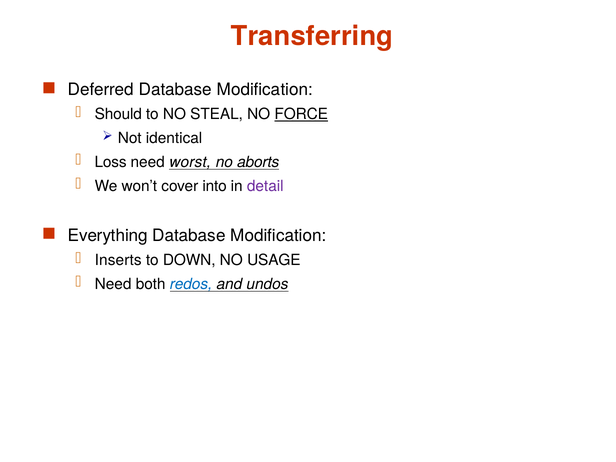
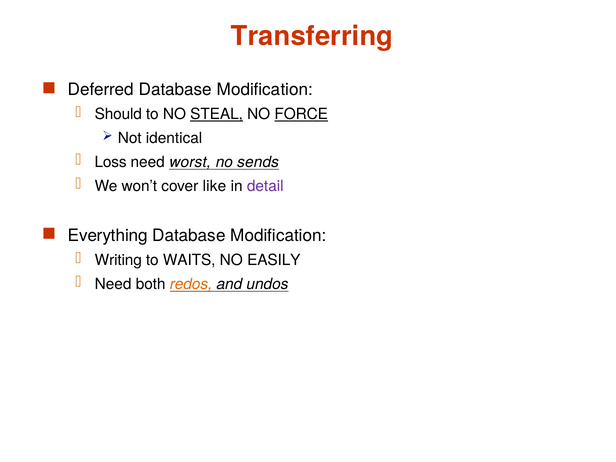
STEAL underline: none -> present (217, 114)
aborts: aborts -> sends (258, 162)
into: into -> like (214, 186)
Inserts: Inserts -> Writing (118, 260)
DOWN: DOWN -> WAITS (189, 260)
USAGE: USAGE -> EASILY (274, 260)
redos colour: blue -> orange (191, 284)
